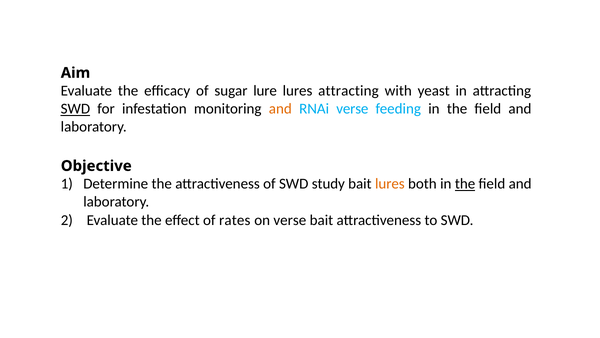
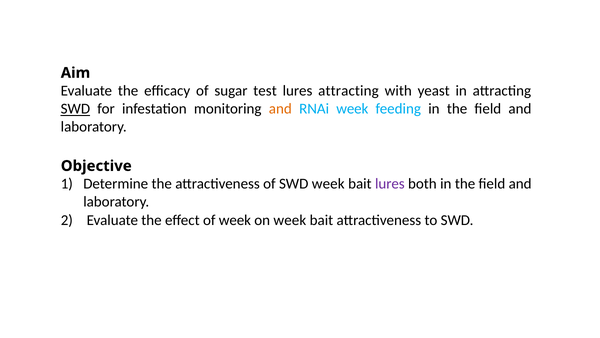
lure: lure -> test (265, 91)
RNAi verse: verse -> week (352, 109)
SWD study: study -> week (328, 184)
lures colour: orange -> purple (390, 184)
the underline: present -> none (465, 184)
of rates: rates -> week (235, 220)
on verse: verse -> week (290, 220)
